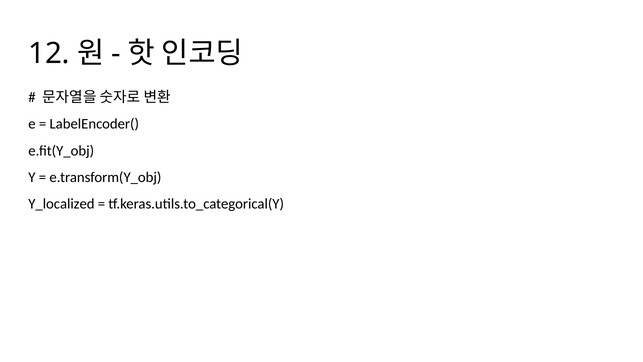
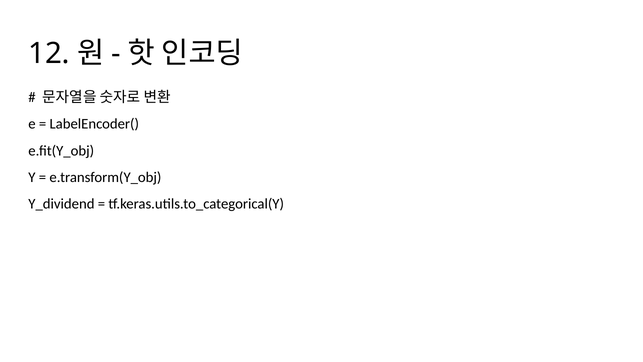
Y_localized: Y_localized -> Y_dividend (61, 204)
